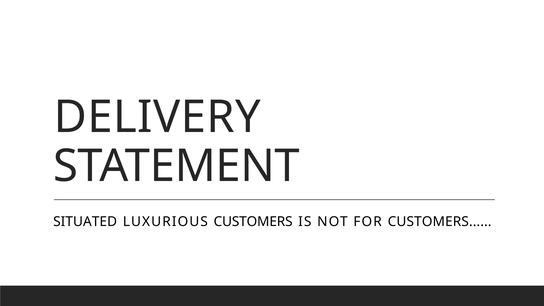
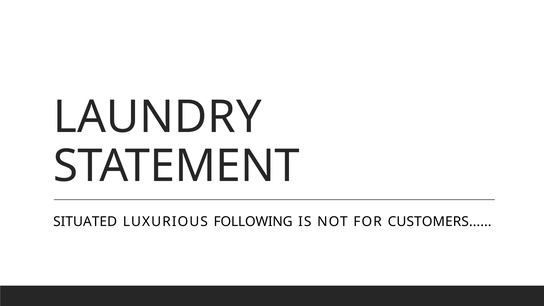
DELIVERY: DELIVERY -> LAUNDRY (157, 117)
LUXURIOUS CUSTOMERS: CUSTOMERS -> FOLLOWING (253, 222)
